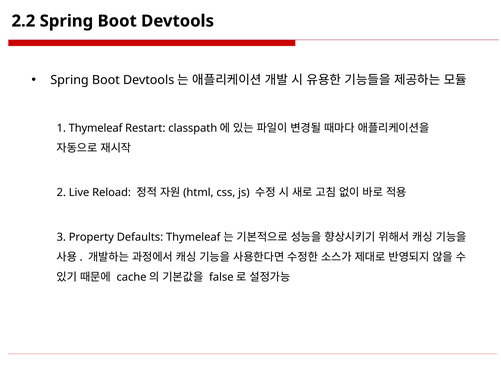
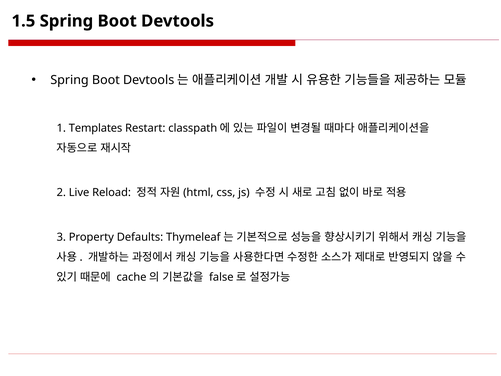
2.2: 2.2 -> 1.5 (23, 21)
1 Thymeleaf: Thymeleaf -> Templates (96, 128)
